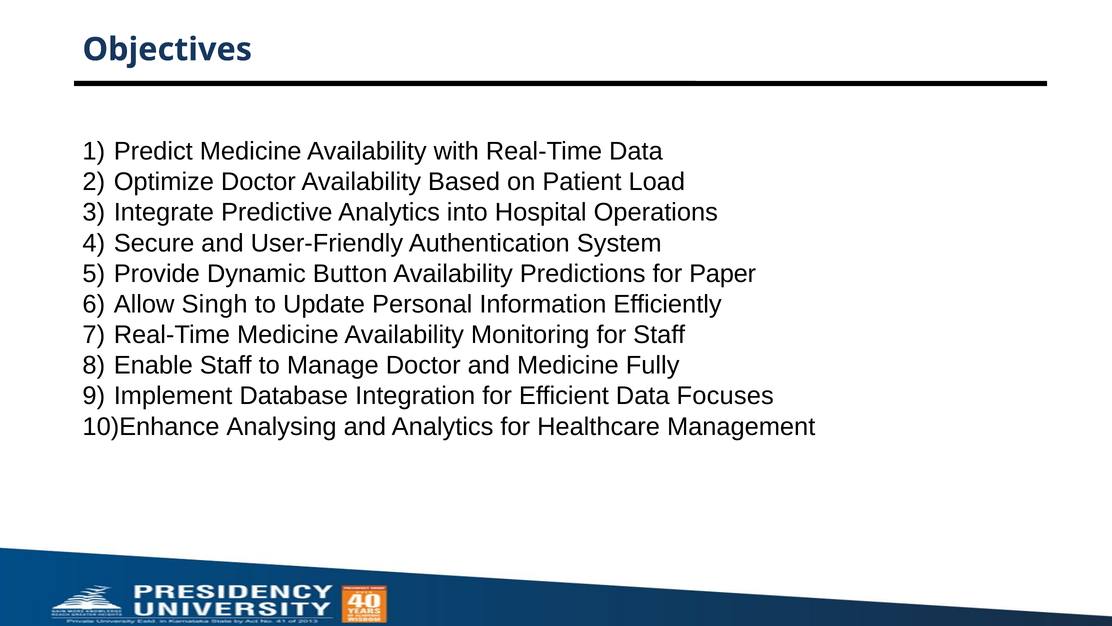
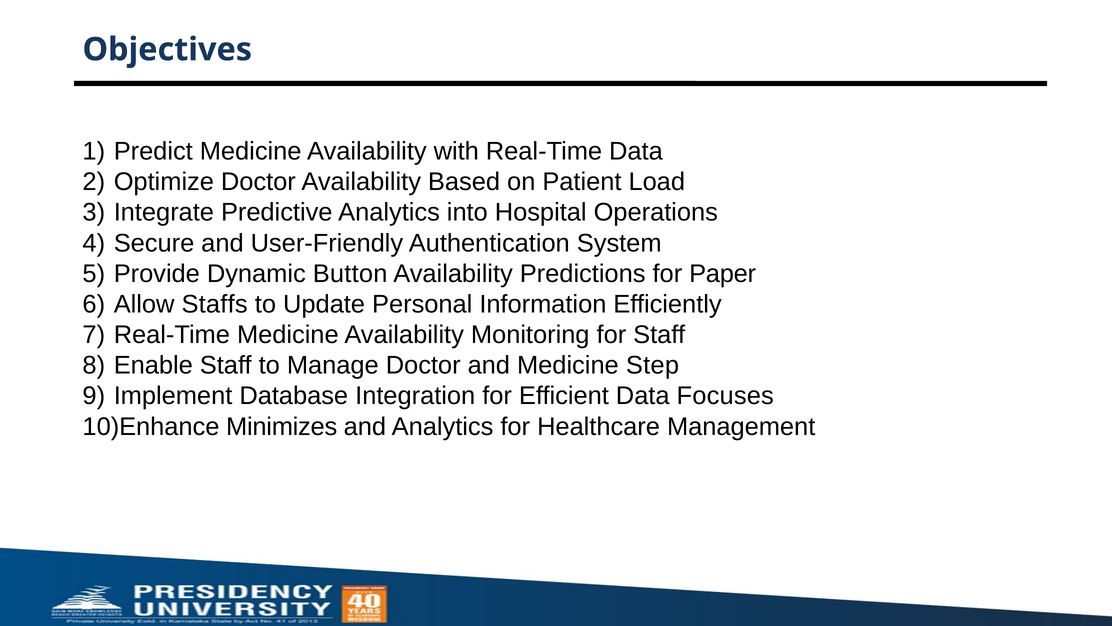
Singh: Singh -> Staffs (215, 304)
Fully: Fully -> Step (653, 365)
Analysing: Analysing -> Minimizes (282, 426)
